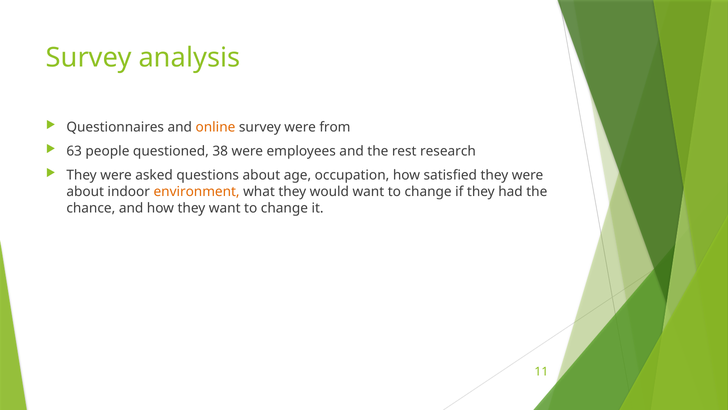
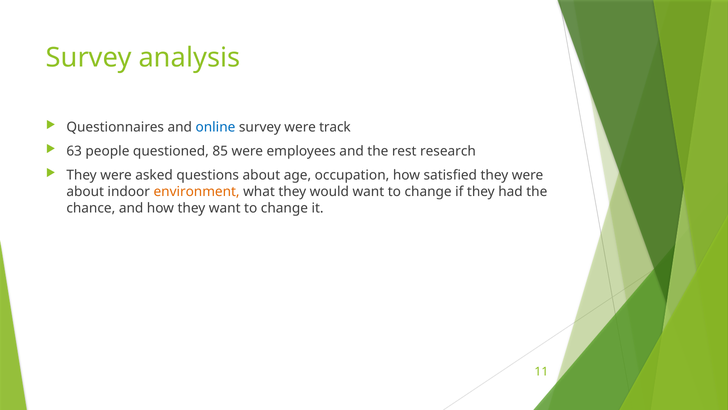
online colour: orange -> blue (215, 127)
from: from -> track (335, 127)
38: 38 -> 85 (220, 151)
